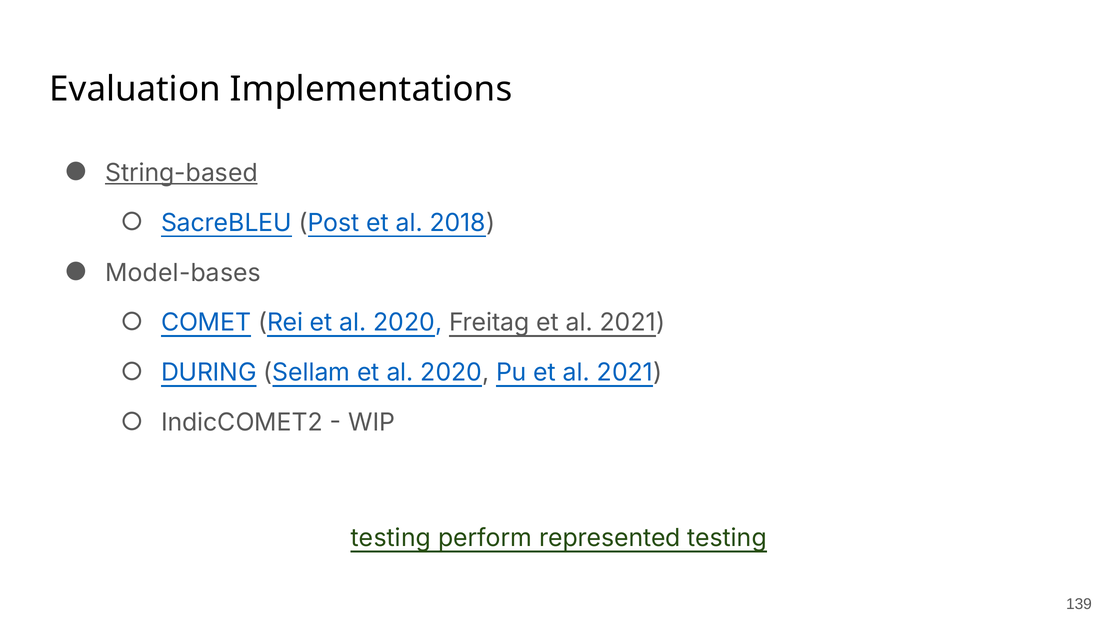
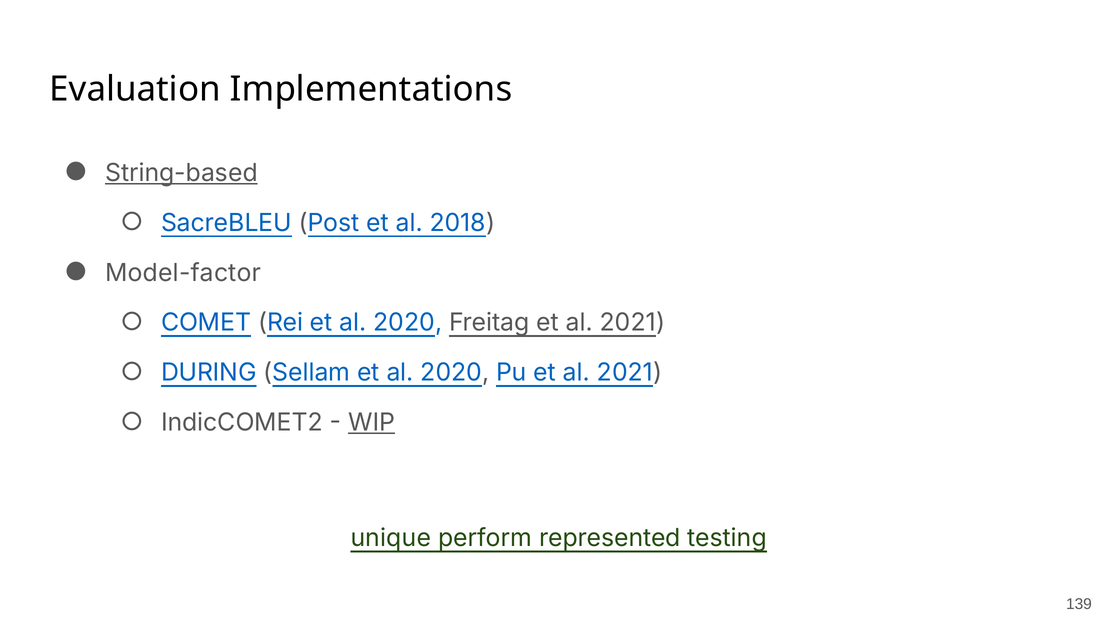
Model-bases: Model-bases -> Model-factor (183, 273)
WIP underline: none -> present (372, 423)
testing: testing -> unique (391, 538)
